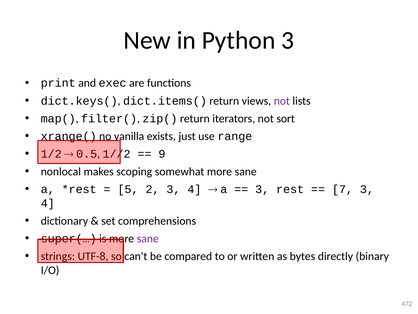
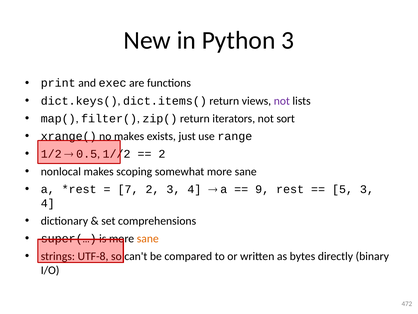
vanilla: vanilla -> makes (129, 136)
9: 9 -> 2 (162, 154)
5: 5 -> 7 (128, 189)
3: 3 -> 9 (262, 189)
7: 7 -> 5 (342, 189)
sane colour: purple -> orange (148, 238)
